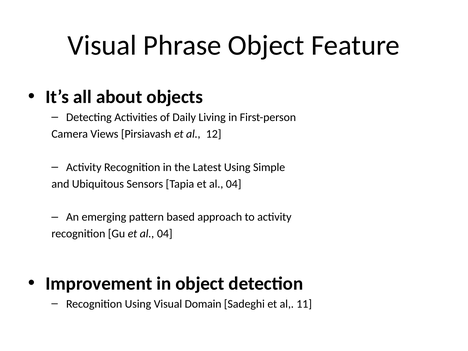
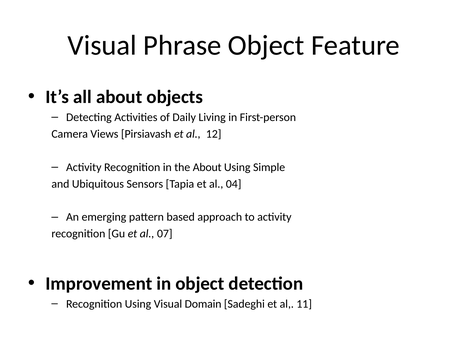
the Latest: Latest -> About (207, 167)
Gu et al 04: 04 -> 07 (165, 234)
